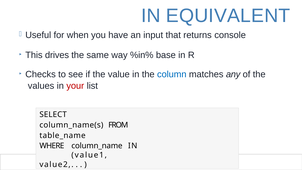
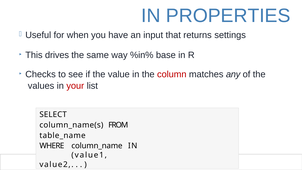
EQUIVALENT: EQUIVALENT -> PROPERTIES (228, 16)
console: console -> settings (230, 35)
column colour: blue -> red (172, 74)
